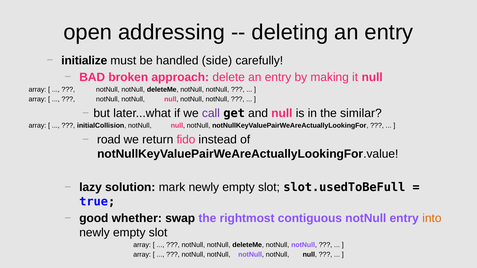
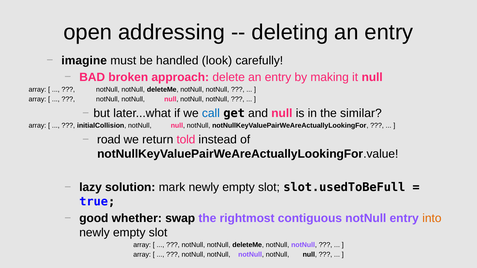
initialize: initialize -> imagine (84, 61)
side: side -> look (217, 61)
call colour: purple -> blue (211, 113)
fido: fido -> told (186, 140)
